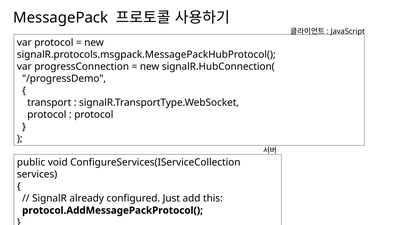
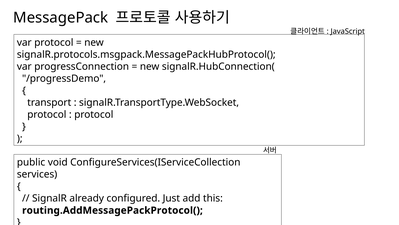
protocol.AddMessagePackProtocol(: protocol.AddMessagePackProtocol( -> routing.AddMessagePackProtocol( (112, 210)
